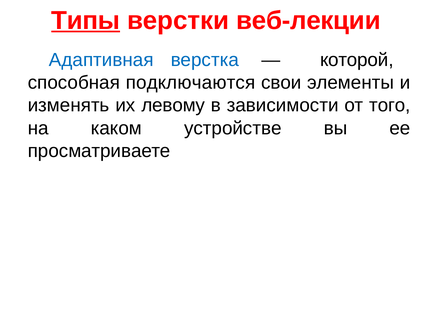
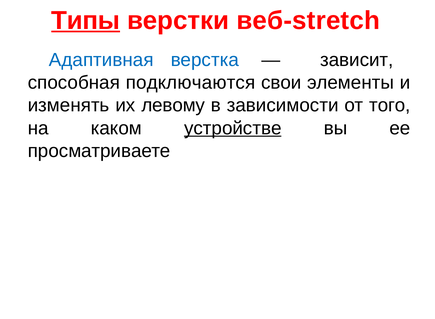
веб-лекции: веб-лекции -> веб-stretch (308, 20)
которой: которой -> зависит (357, 60)
устройстве underline: none -> present (233, 128)
